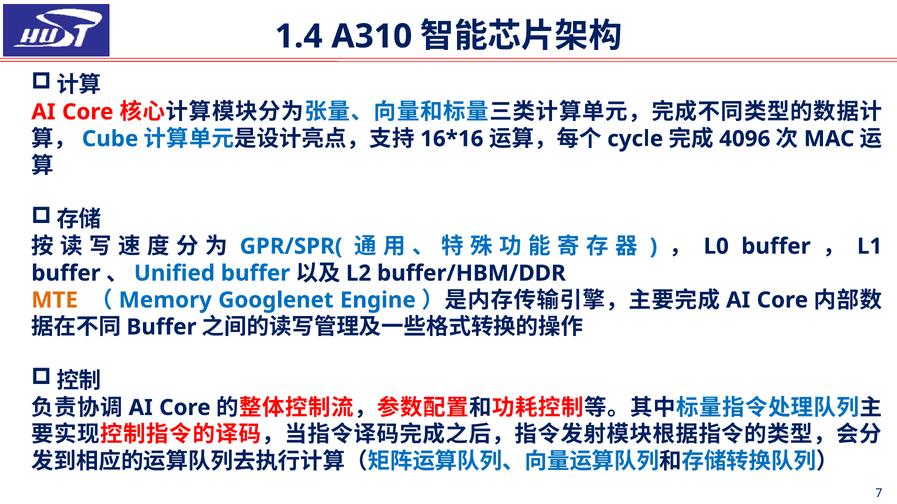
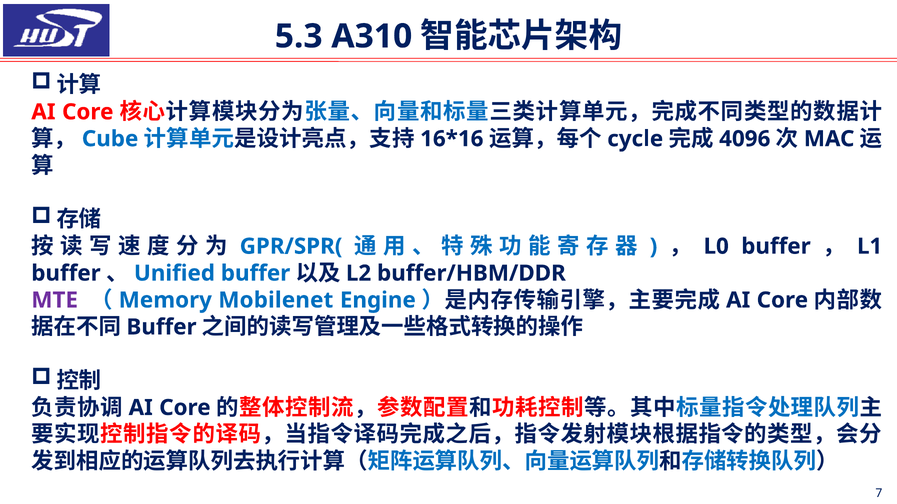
1.4: 1.4 -> 5.3 (299, 36)
MTE colour: orange -> purple (55, 300)
Googlenet: Googlenet -> Mobilenet (276, 300)
